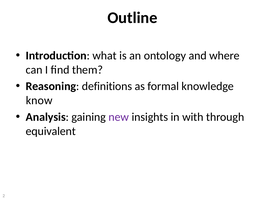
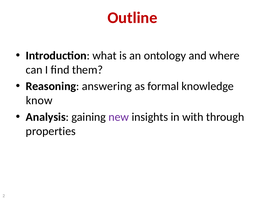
Outline colour: black -> red (132, 18)
definitions: definitions -> answering (107, 86)
equivalent: equivalent -> properties (51, 131)
